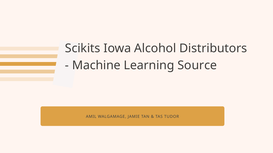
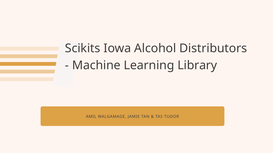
Source: Source -> Library (197, 65)
